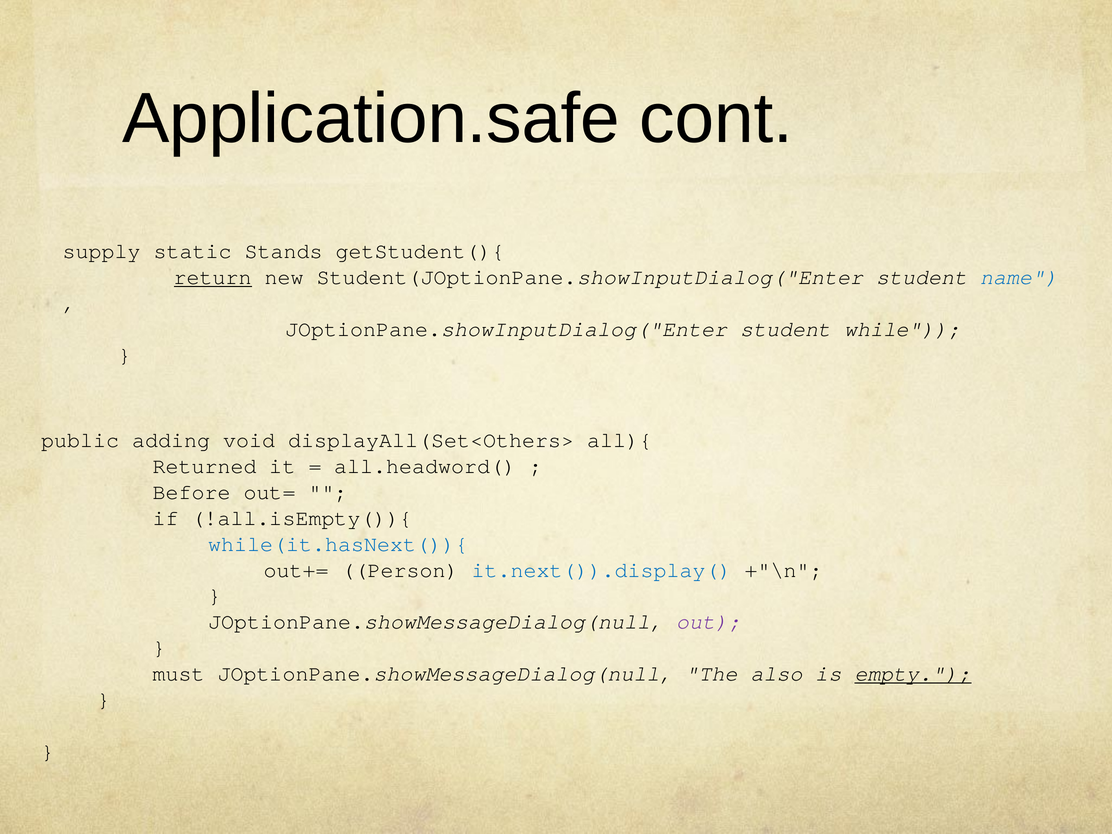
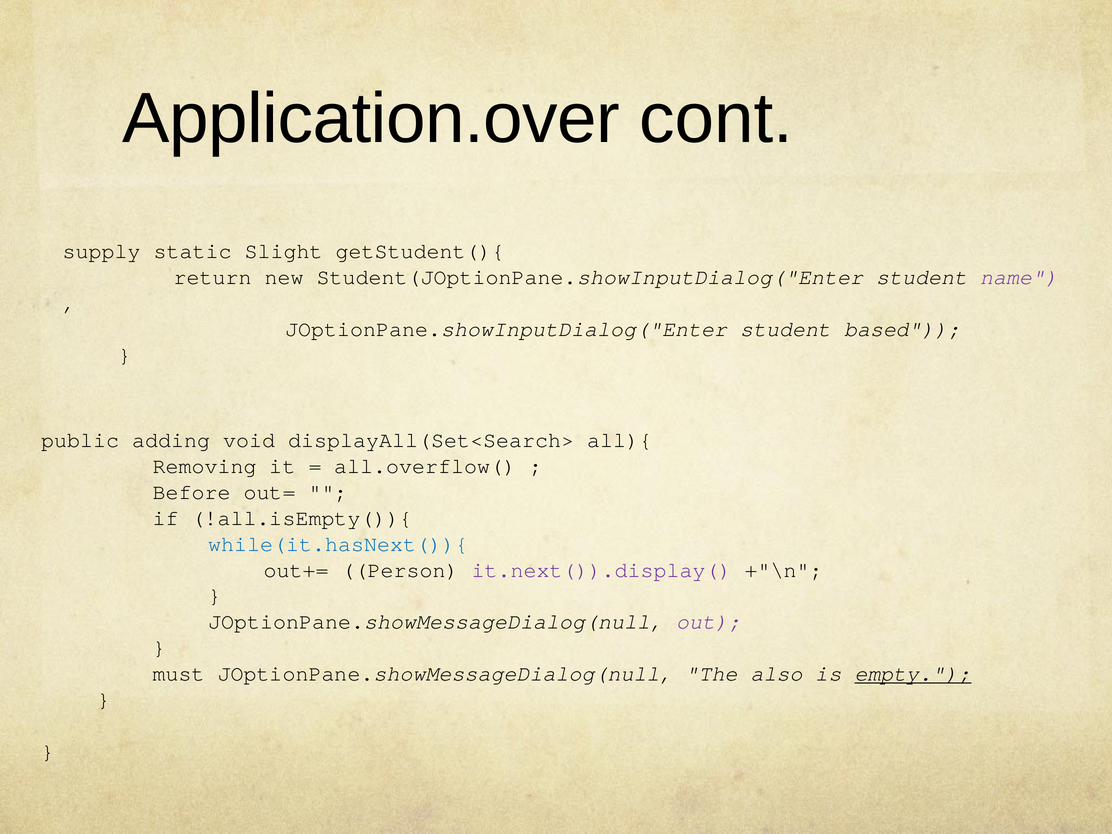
Application.safe: Application.safe -> Application.over (371, 119)
Stands: Stands -> Slight (284, 251)
return underline: present -> none (213, 277)
name colour: blue -> purple (1019, 277)
while: while -> based (902, 329)
displayAll(Set<Others>: displayAll(Set<Others> -> displayAll(Set<Search> (431, 440)
Returned: Returned -> Removing (205, 466)
all.headword(: all.headword( -> all.overflow( (425, 466)
it.next()).display( colour: blue -> purple (602, 570)
